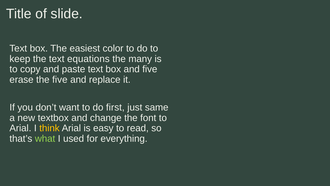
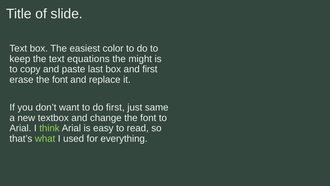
many: many -> might (140, 59)
paste text: text -> last (95, 69)
and five: five -> first (150, 69)
erase the five: five -> font (60, 80)
think colour: yellow -> light green (49, 128)
